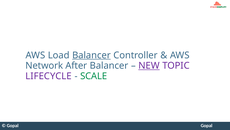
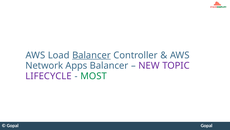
After: After -> Apps (76, 65)
NEW underline: present -> none (149, 65)
SCALE: SCALE -> MOST (94, 76)
